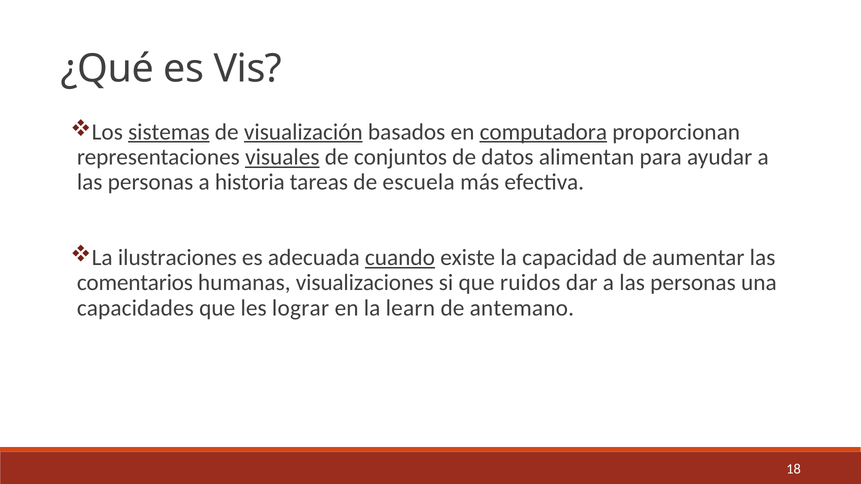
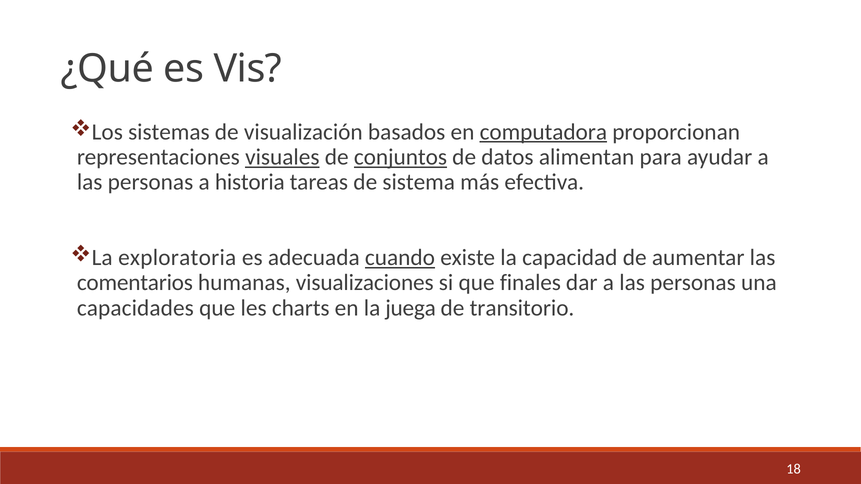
sistemas underline: present -> none (169, 132)
visualización underline: present -> none (303, 132)
conjuntos underline: none -> present (400, 157)
escuela: escuela -> sistema (419, 182)
ilustraciones: ilustraciones -> exploratoria (177, 258)
ruidos: ruidos -> finales (530, 283)
lograr: lograr -> charts (301, 308)
learn: learn -> juega (411, 308)
antemano: antemano -> transitorio (522, 308)
